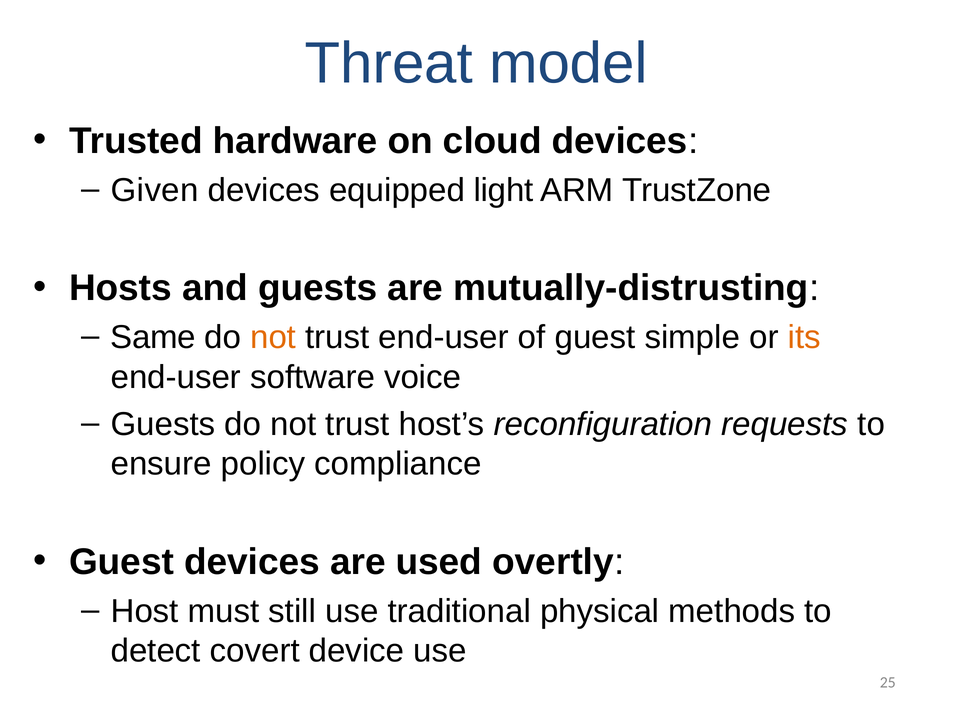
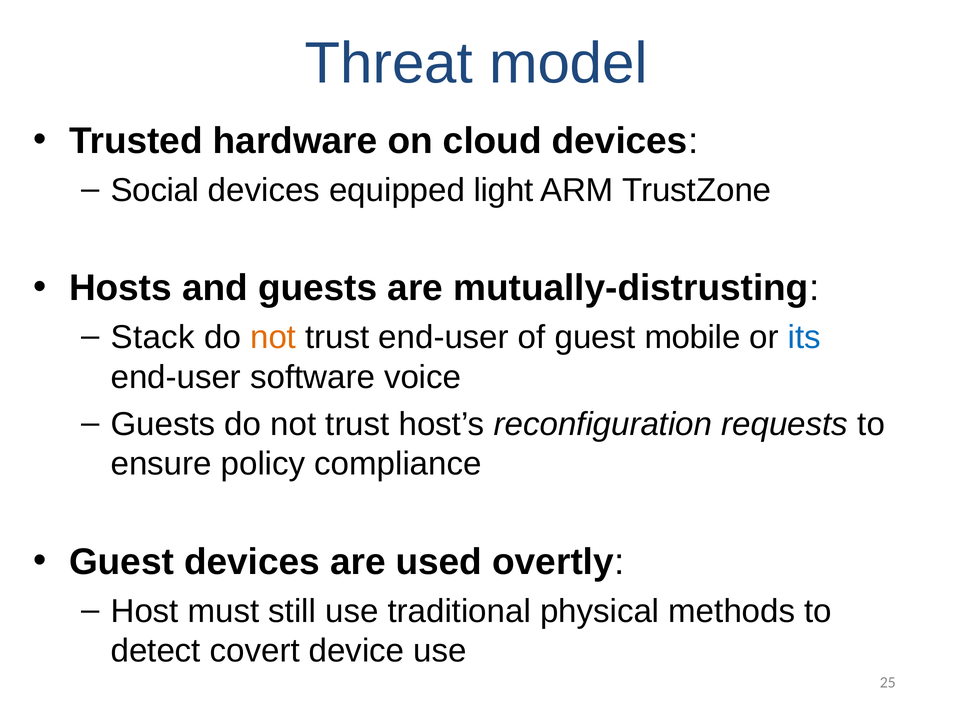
Given: Given -> Social (155, 190)
Same: Same -> Stack (153, 337)
simple: simple -> mobile (692, 337)
its colour: orange -> blue (804, 337)
